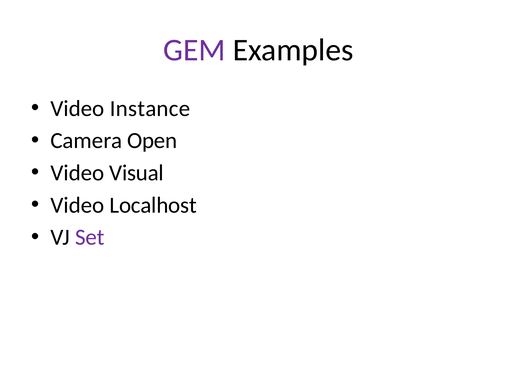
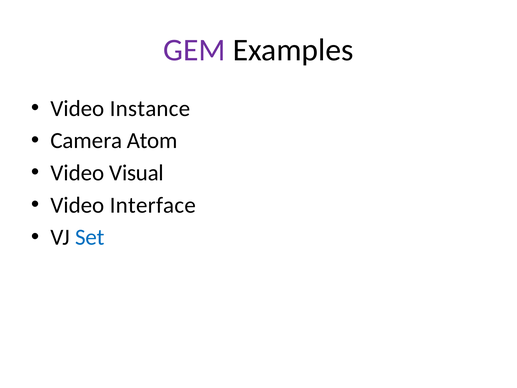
Open: Open -> Atom (152, 141)
Localhost: Localhost -> Interface (153, 205)
Set colour: purple -> blue (90, 237)
